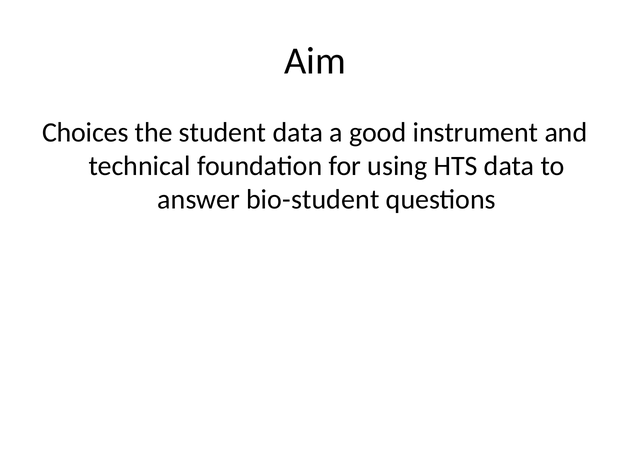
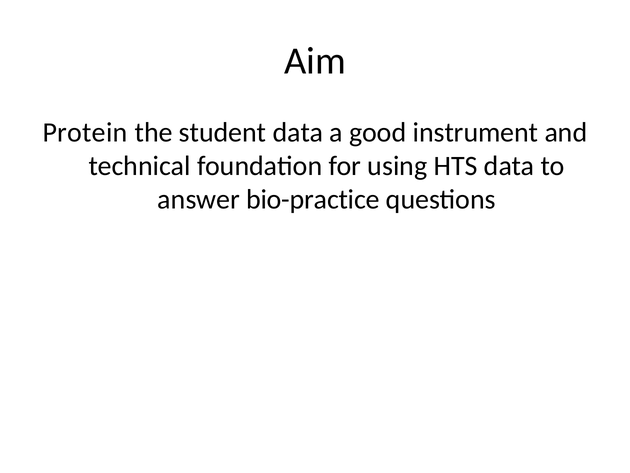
Choices: Choices -> Protein (85, 132)
bio-student: bio-student -> bio-practice (313, 199)
